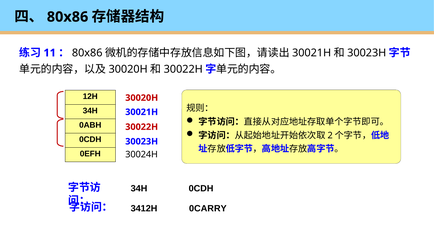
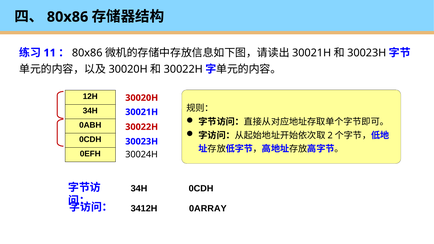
0CARRY: 0CARRY -> 0ARRAY (208, 208)
